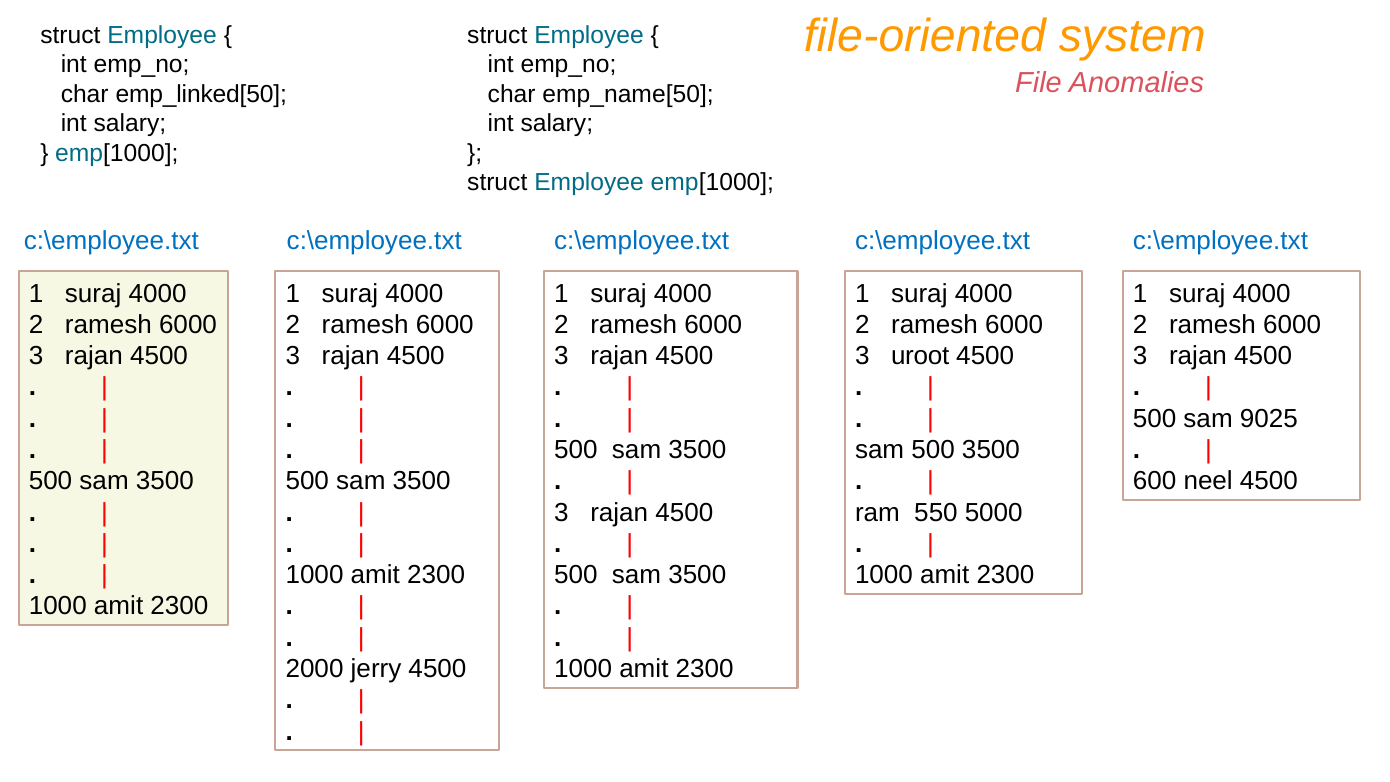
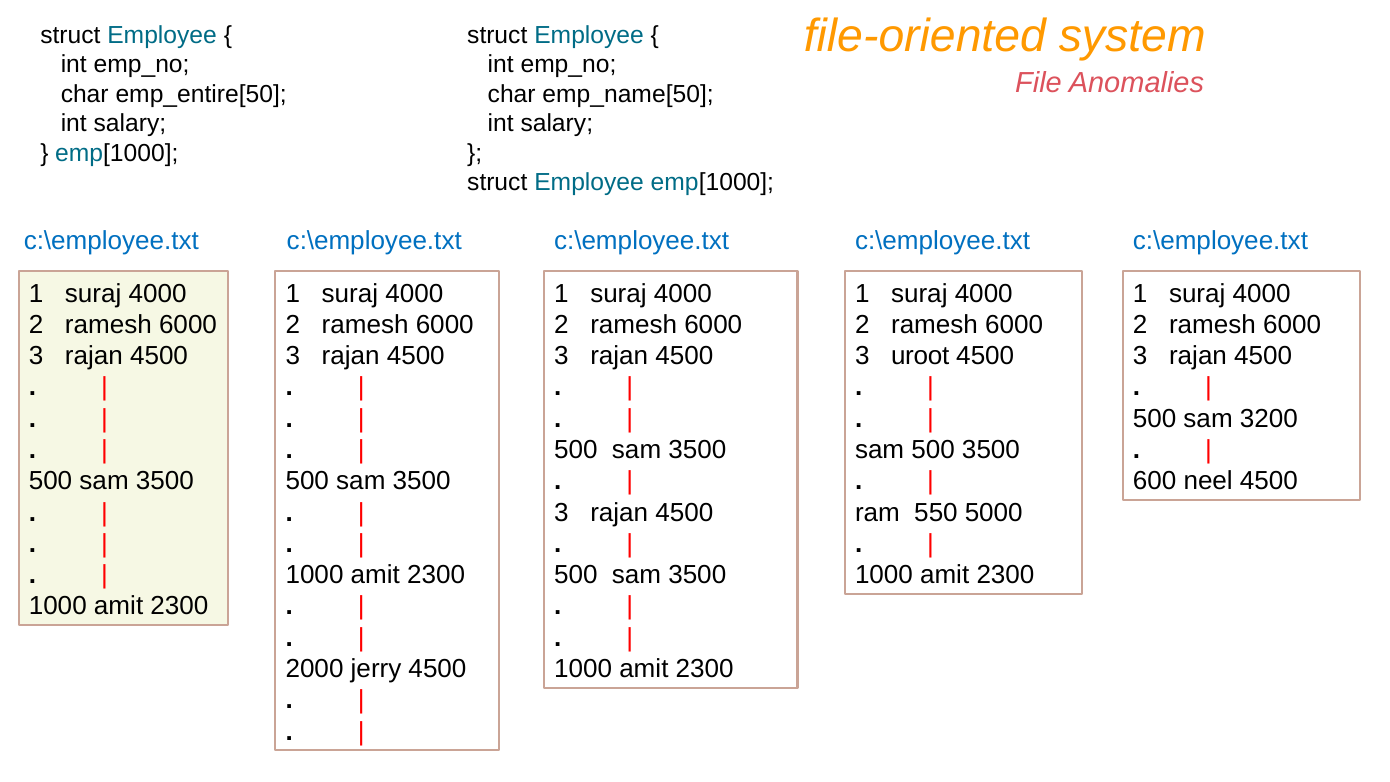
emp_linked[50: emp_linked[50 -> emp_entire[50 (201, 94)
9025: 9025 -> 3200 (1269, 419)
